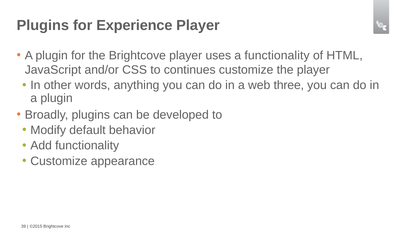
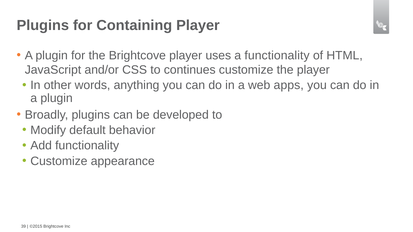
Experience: Experience -> Containing (134, 25)
three: three -> apps (289, 85)
